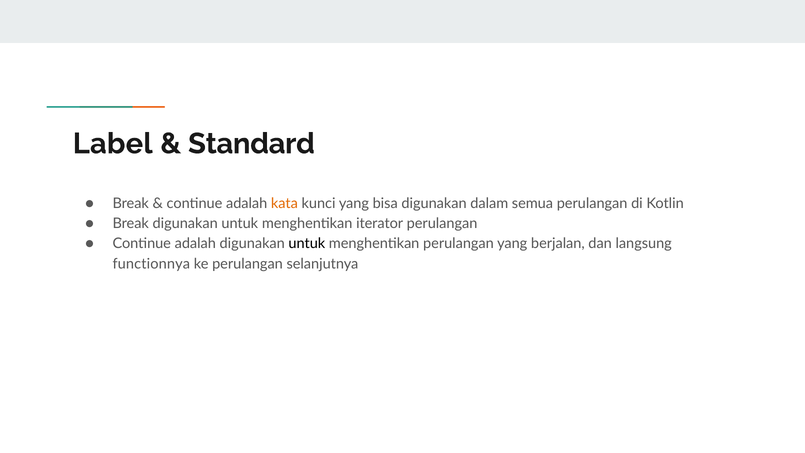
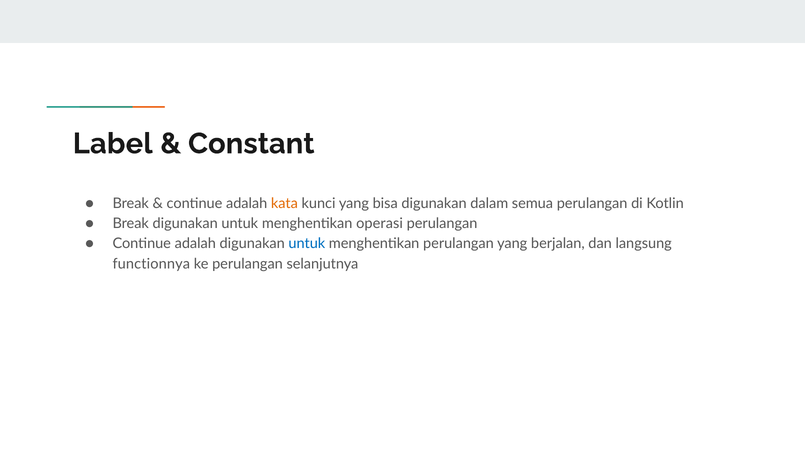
Standard: Standard -> Constant (251, 144)
iterator: iterator -> operasi (380, 223)
untuk colour: black -> blue (307, 244)
